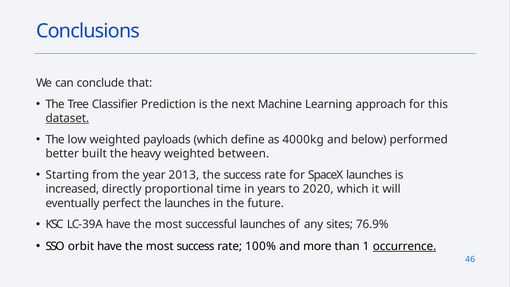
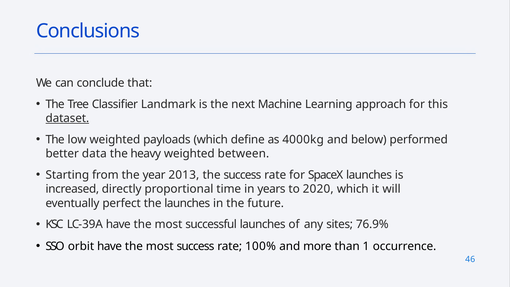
Prediction: Prediction -> Landmark (168, 104)
built: built -> data (94, 154)
occurrence underline: present -> none (405, 246)
